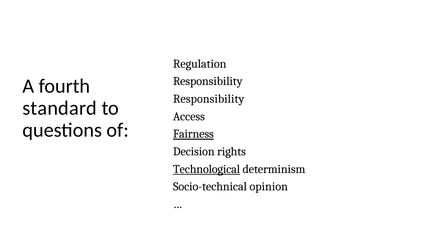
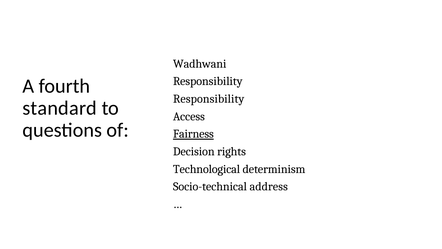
Regulation: Regulation -> Wadhwani (200, 64)
Technological underline: present -> none (207, 169)
opinion: opinion -> address (269, 186)
